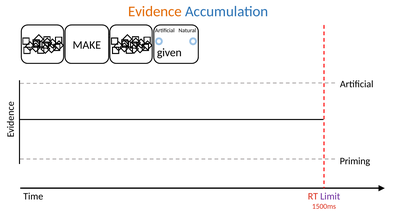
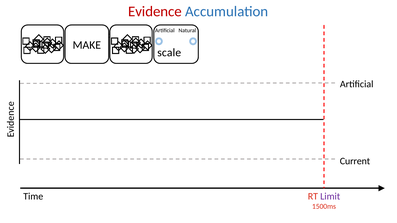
Evidence colour: orange -> red (155, 12)
given: given -> scale (169, 53)
Priming: Priming -> Current (355, 161)
